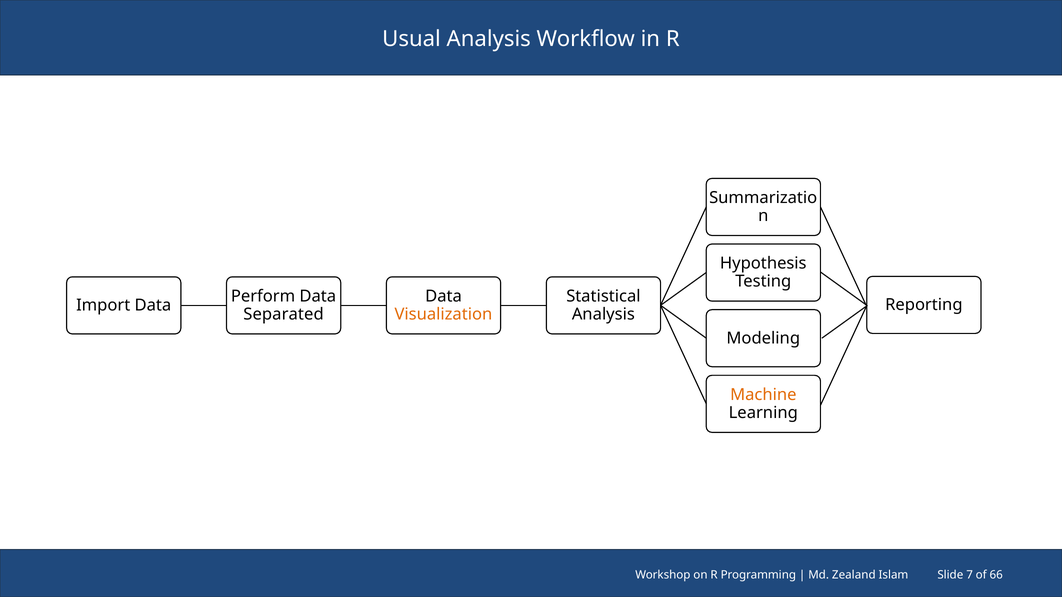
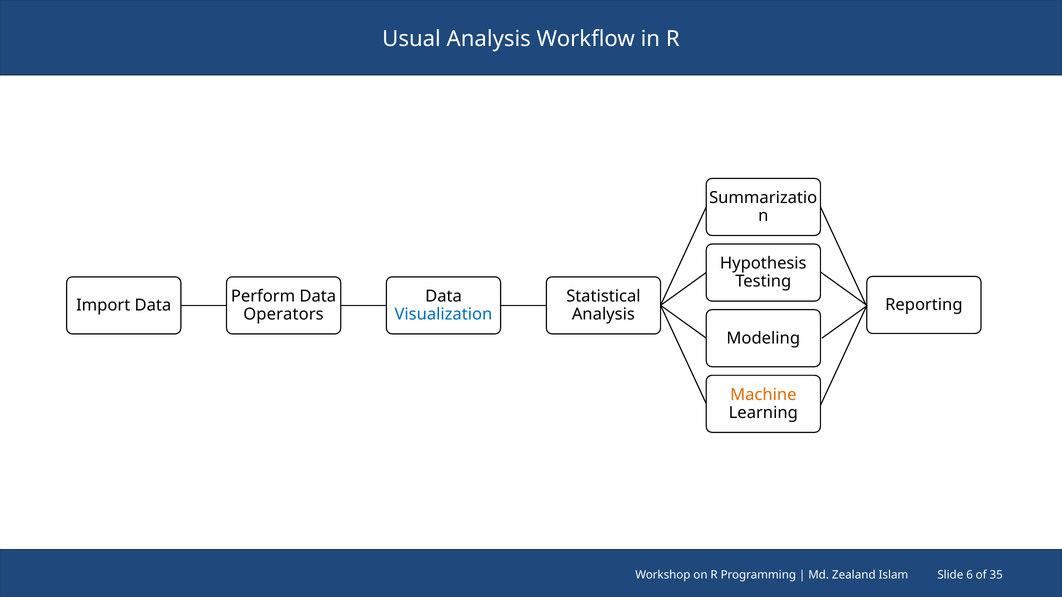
Separated: Separated -> Operators (284, 314)
Visualization colour: orange -> blue (443, 314)
7: 7 -> 6 (970, 575)
66: 66 -> 35 (996, 575)
